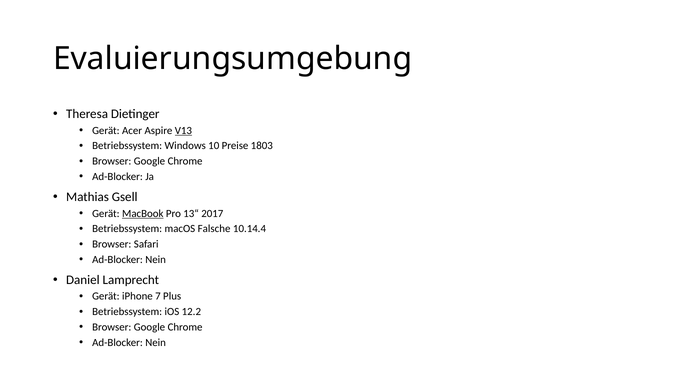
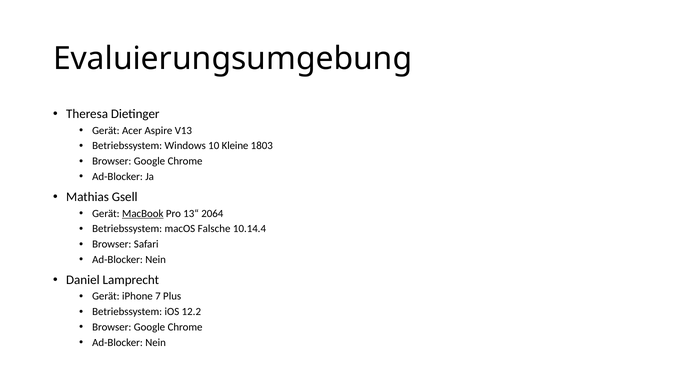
V13 underline: present -> none (183, 130)
Preise: Preise -> Kleine (235, 146)
2017: 2017 -> 2064 (212, 213)
